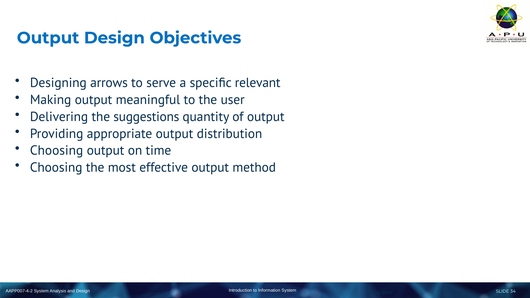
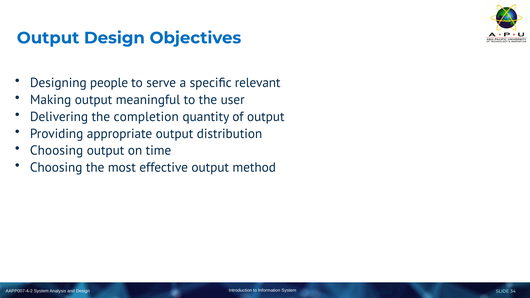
arrows: arrows -> people (109, 83)
suggestions: suggestions -> completion (146, 117)
